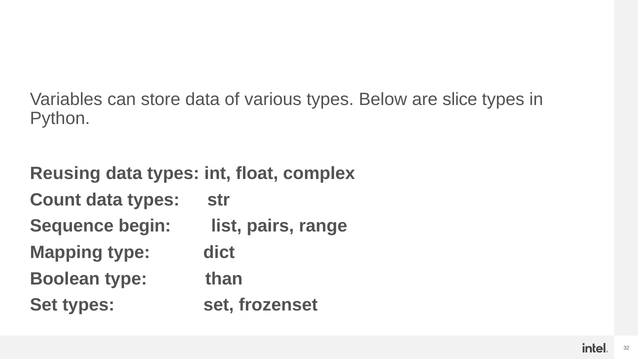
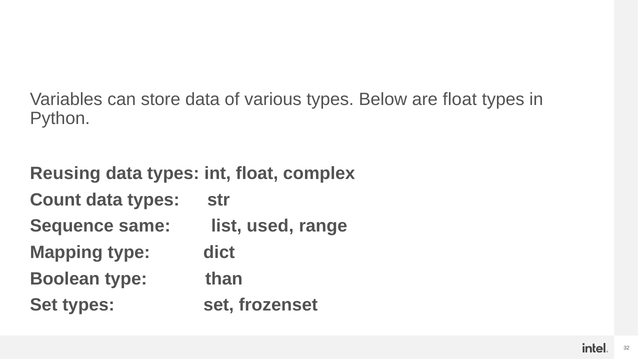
are slice: slice -> float (460, 99)
begin: begin -> same (145, 226)
pairs: pairs -> used (270, 226)
